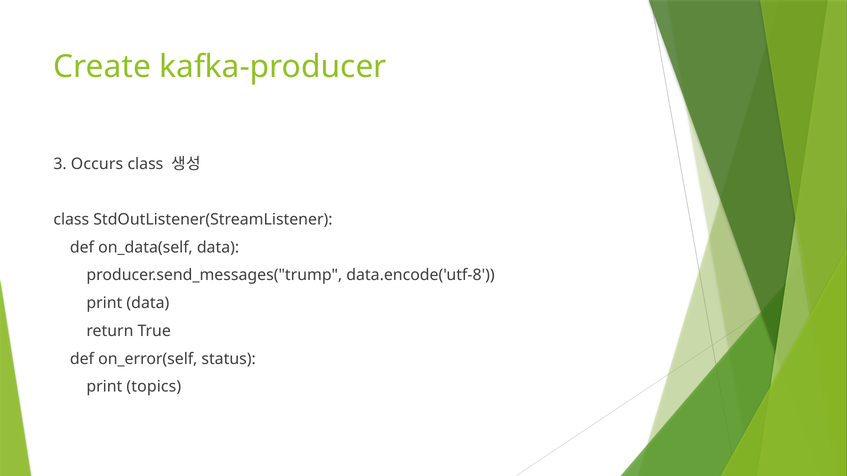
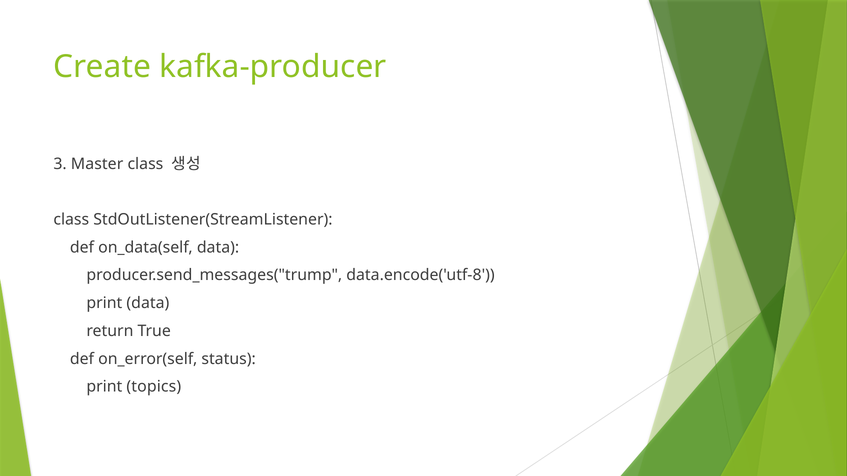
Occurs: Occurs -> Master (97, 164)
